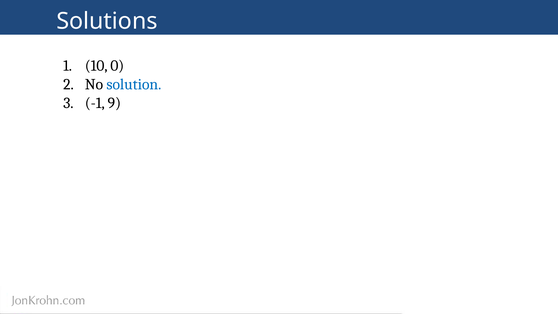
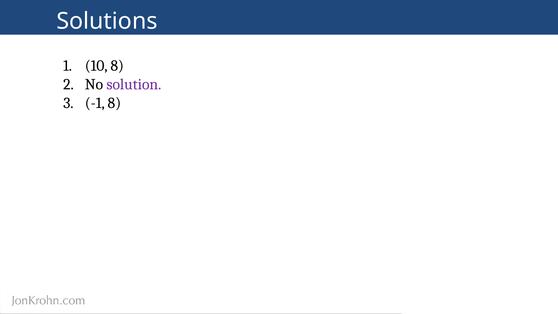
10 0: 0 -> 8 (117, 66)
solution colour: blue -> purple (134, 84)
-1 9: 9 -> 8 (114, 103)
